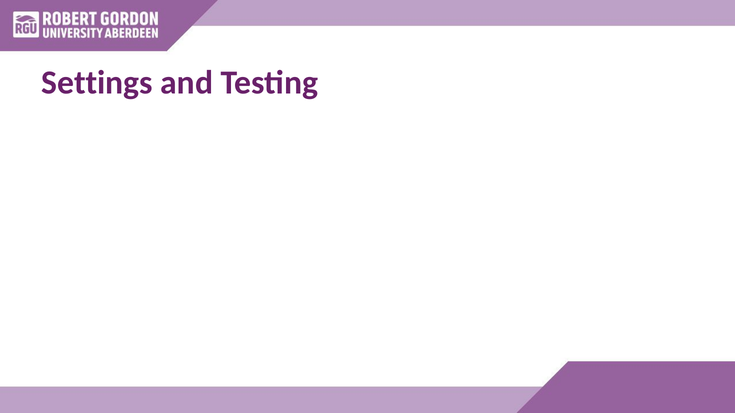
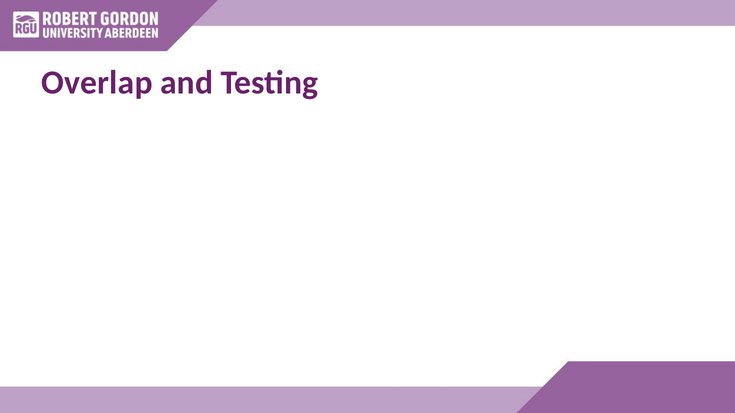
Settings: Settings -> Overlap (97, 83)
